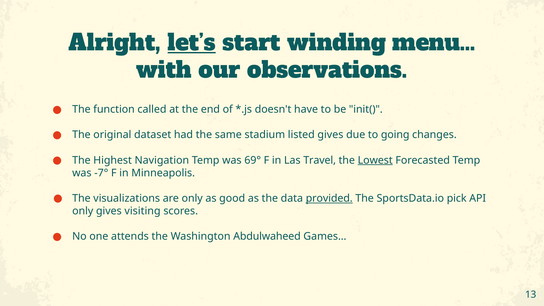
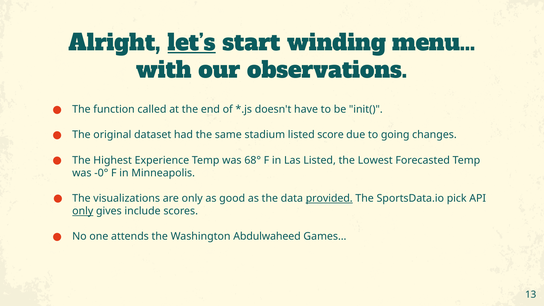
listed gives: gives -> score (330, 135)
Navigation: Navigation -> Experience (162, 160)
69°: 69° -> 68° (253, 160)
Las Travel: Travel -> Listed (320, 160)
Lowest underline: present -> none (375, 160)
-7°: -7° -> -0° (101, 173)
only underline: none -> present (83, 211)
visiting: visiting -> include (143, 211)
